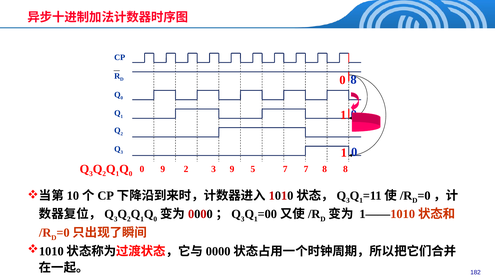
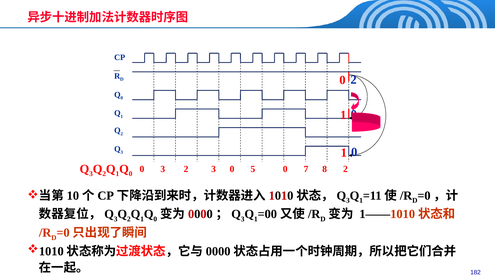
0 8: 8 -> 2 (354, 80)
0 9: 9 -> 3 (163, 169)
3 9: 9 -> 0 (232, 169)
5 7: 7 -> 0 (285, 169)
8 8: 8 -> 2 (345, 169)
